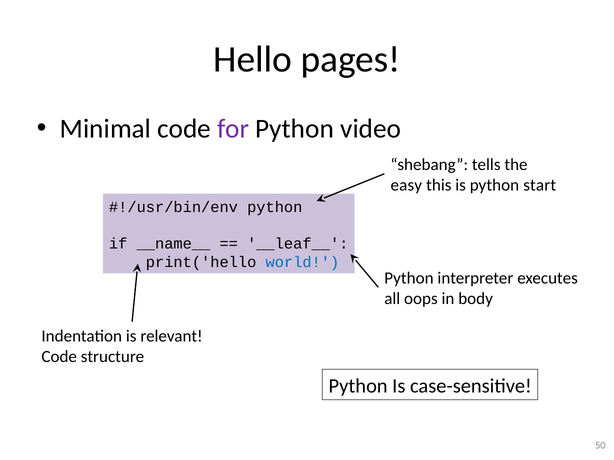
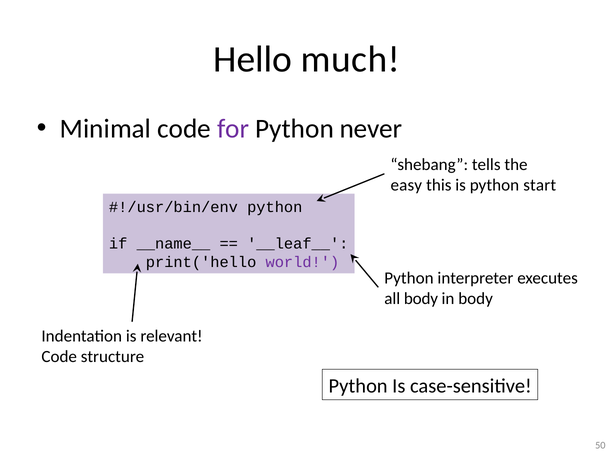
pages: pages -> much (350, 59)
video: video -> never (371, 129)
world colour: blue -> purple (302, 262)
all oops: oops -> body (421, 299)
